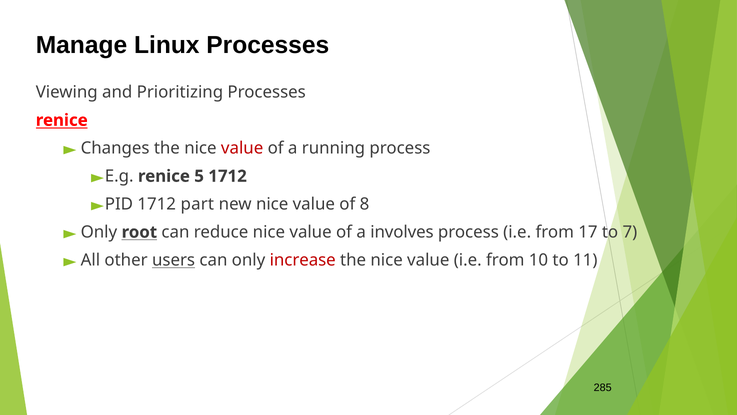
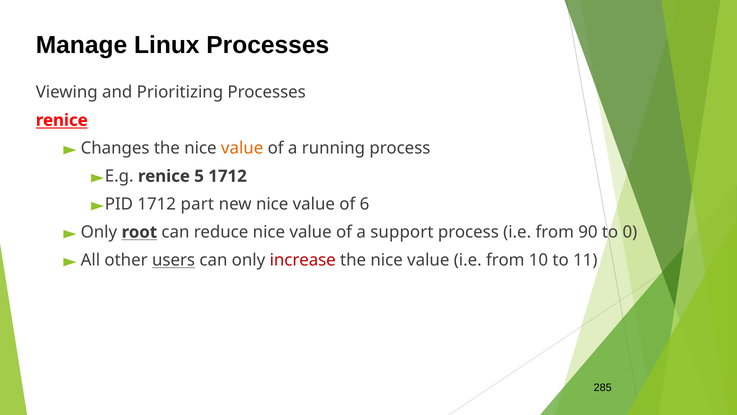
value colour: red -> orange (242, 148)
8: 8 -> 6 (364, 204)
involves: involves -> support (402, 232)
17: 17 -> 90 (588, 232)
7: 7 -> 0 (630, 232)
